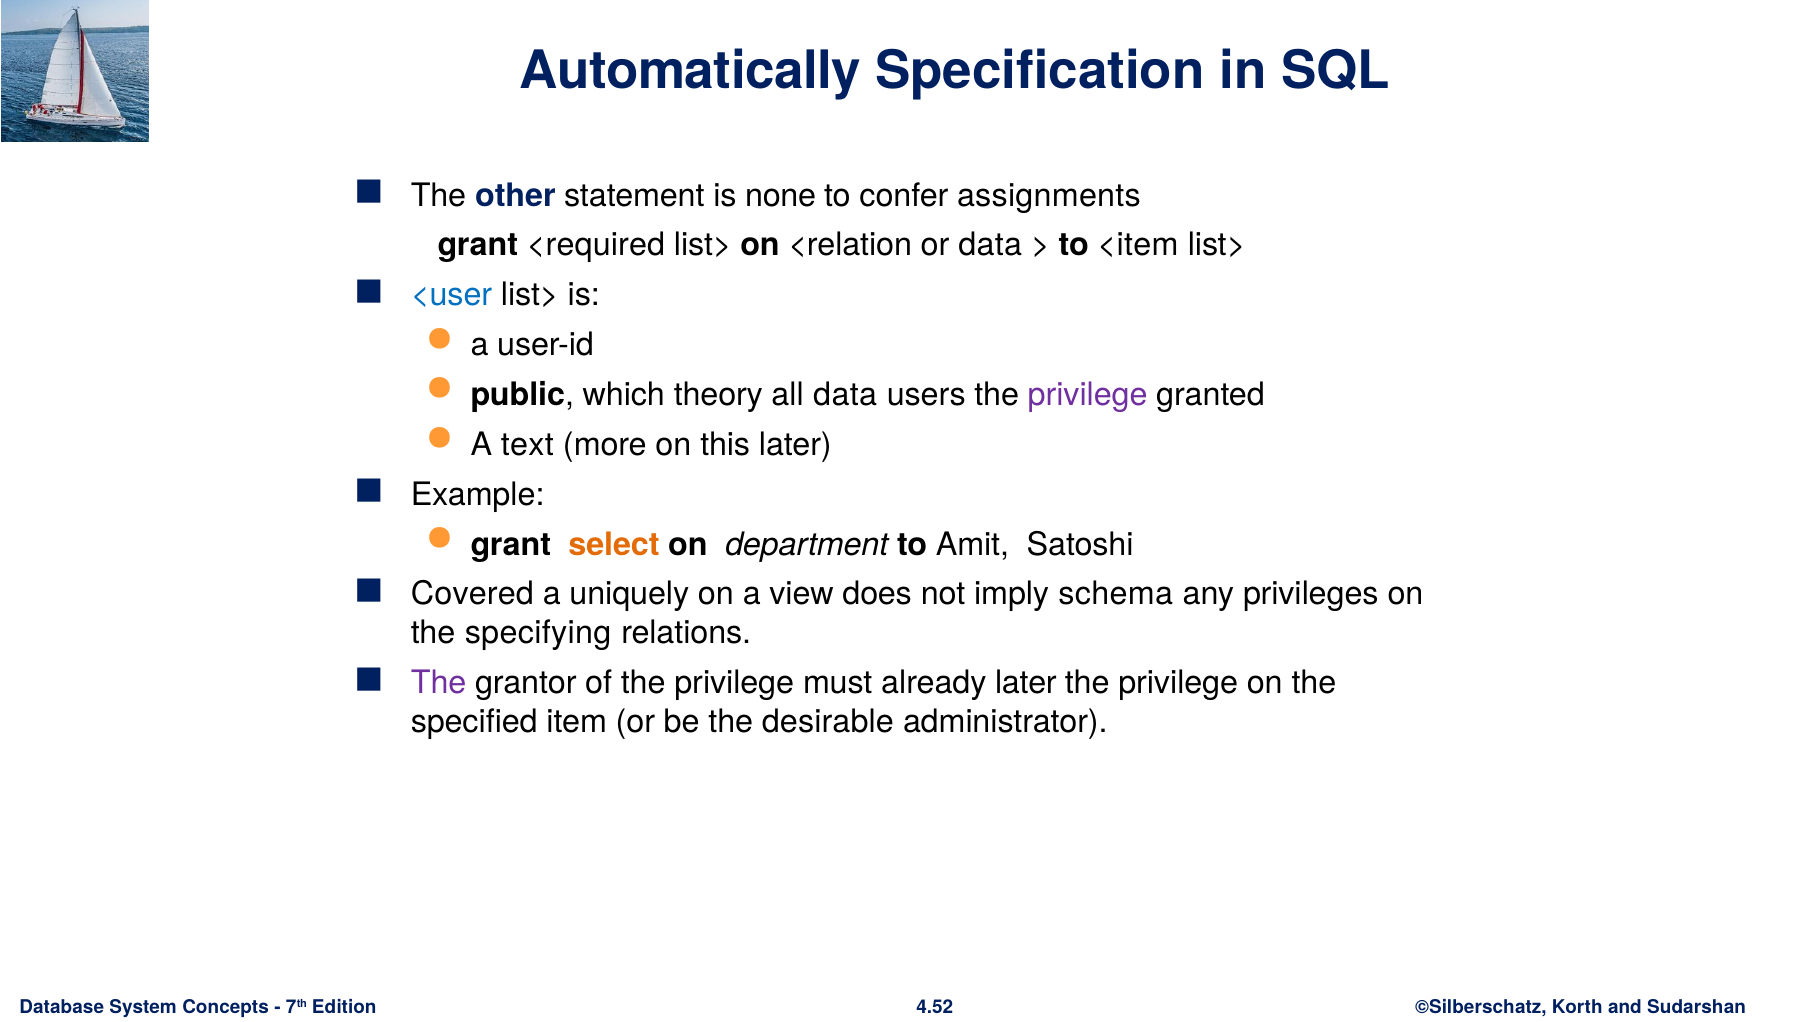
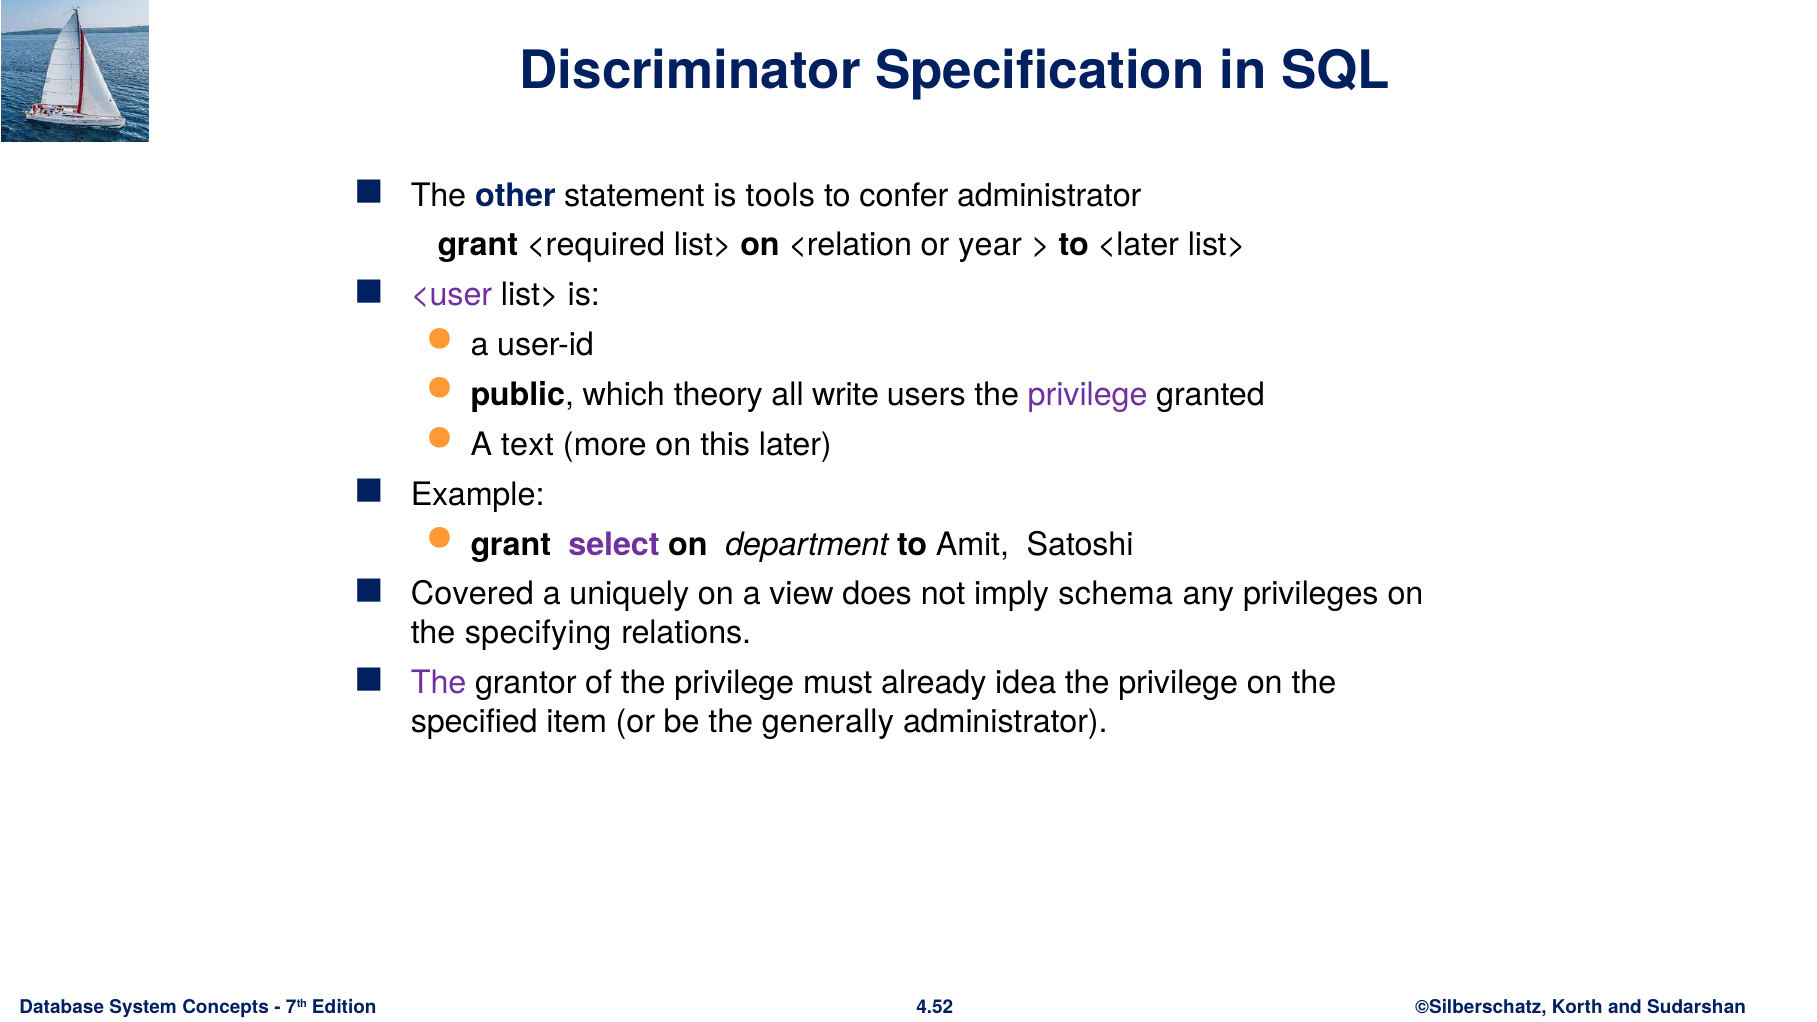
Automatically: Automatically -> Discriminator (690, 71)
none: none -> tools (780, 195)
confer assignments: assignments -> administrator (1049, 195)
or data: data -> year (990, 245)
<item: <item -> <later (1138, 245)
<user colour: blue -> purple (452, 295)
all data: data -> write (846, 395)
select colour: orange -> purple (614, 544)
already later: later -> idea (1026, 683)
desirable: desirable -> generally (828, 721)
